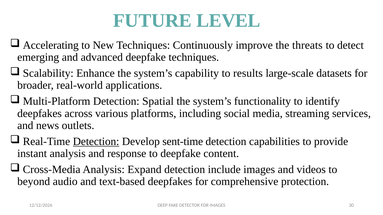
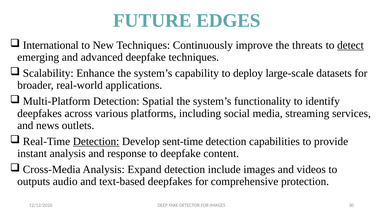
LEVEL: LEVEL -> EDGES (228, 21)
Accelerating: Accelerating -> International (51, 45)
detect underline: none -> present (350, 45)
results: results -> deploy (248, 73)
beyond: beyond -> outputs (34, 182)
